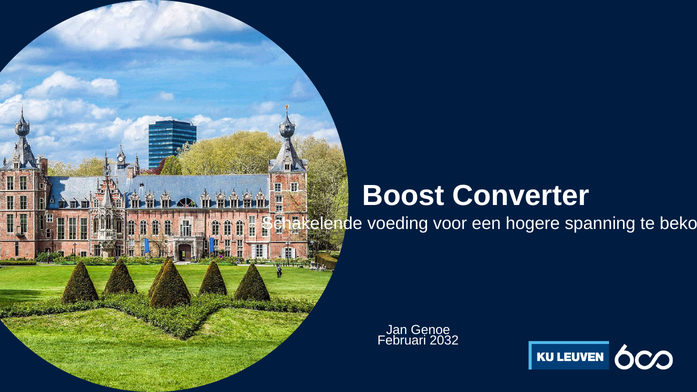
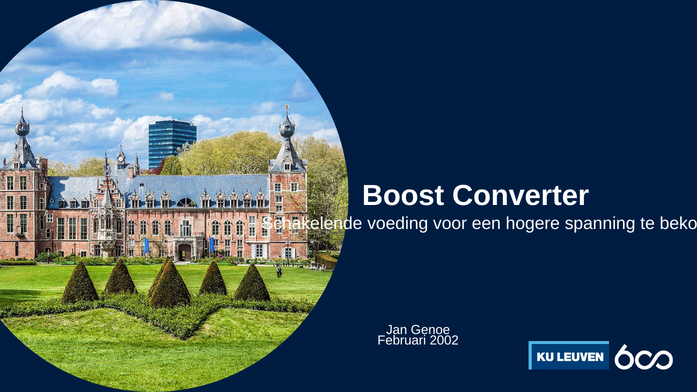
2032: 2032 -> 2002 (444, 341)
